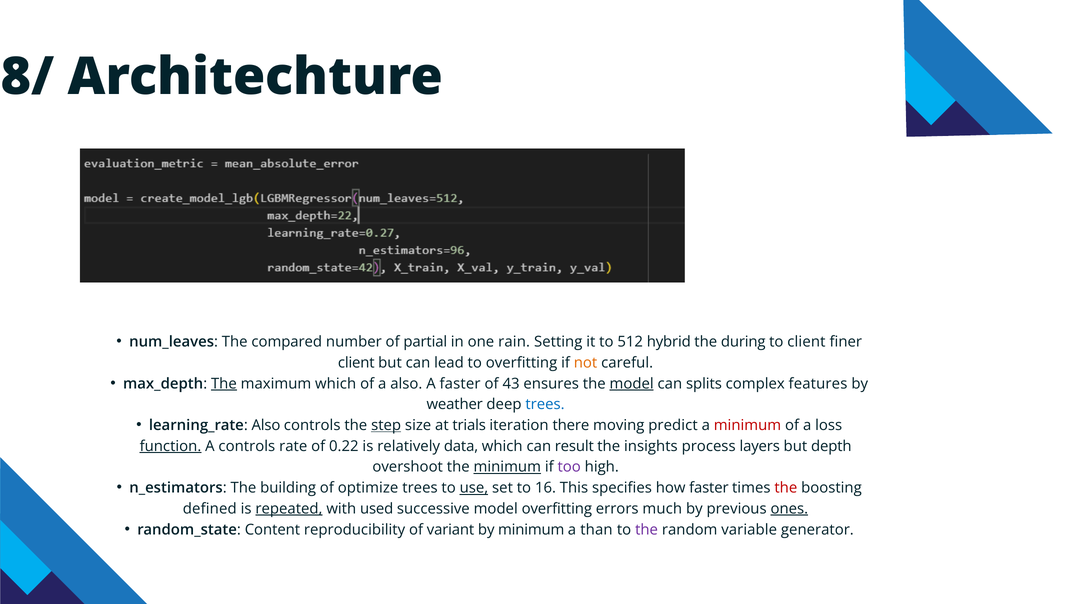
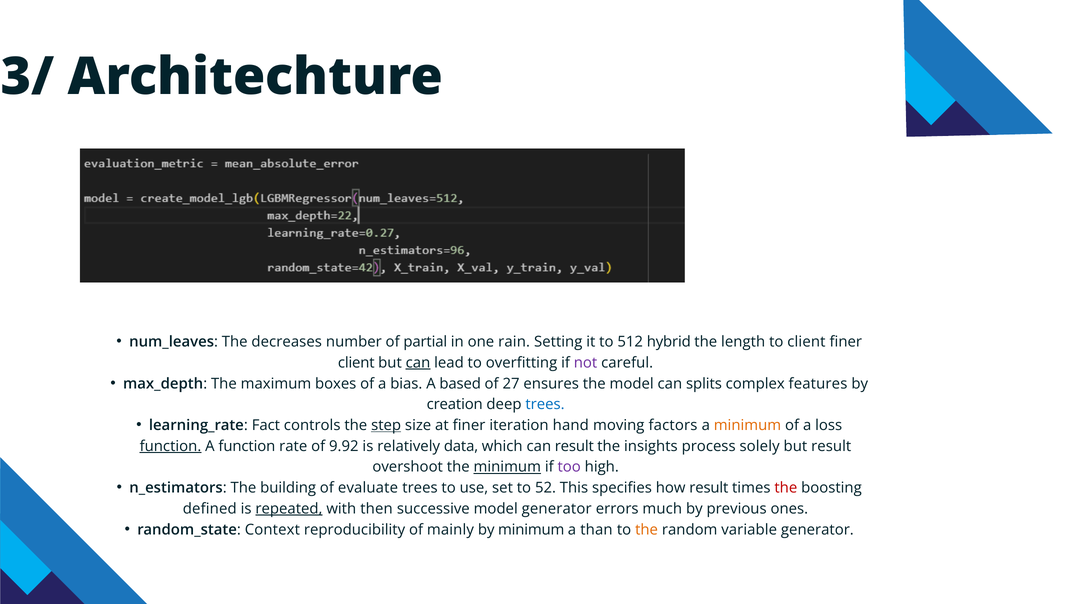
8/: 8/ -> 3/ (27, 77)
compared: compared -> decreases (287, 342)
during: during -> length (743, 342)
can underline: none -> present (418, 363)
not colour: orange -> purple (586, 363)
The underline: present -> none (224, 384)
maximum which: which -> boxes (336, 384)
a also: also -> bias (406, 384)
A faster: faster -> based (460, 384)
43: 43 -> 27 (511, 384)
model underline: present -> none (632, 384)
weather: weather -> creation (455, 405)
learning_rate Also: Also -> Fact (266, 425)
at trials: trials -> finer (469, 425)
there: there -> hand (571, 425)
predict: predict -> factors (673, 425)
minimum colour: red -> orange (747, 425)
A controls: controls -> function (247, 446)
0.22: 0.22 -> 9.92 (344, 446)
layers: layers -> solely (760, 446)
but depth: depth -> result (831, 446)
optimize: optimize -> evaluate (368, 488)
use underline: present -> none (474, 488)
16: 16 -> 52 (545, 488)
how faster: faster -> result (709, 488)
used: used -> then (377, 509)
model overfitting: overfitting -> generator (557, 509)
ones underline: present -> none (789, 509)
Content: Content -> Context (272, 530)
variant: variant -> mainly (450, 530)
the colour: purple -> orange (647, 530)
